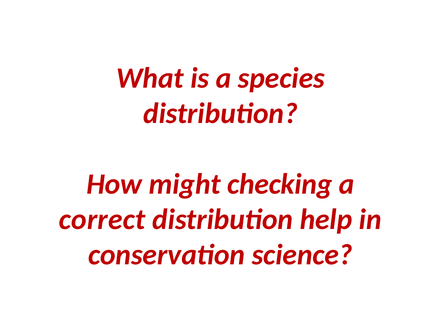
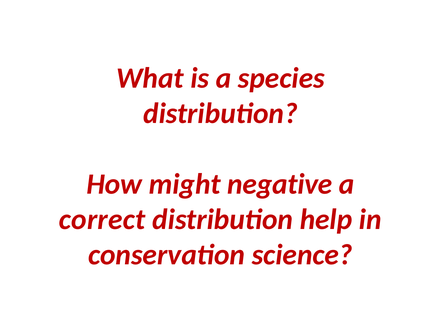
checking: checking -> negative (280, 184)
